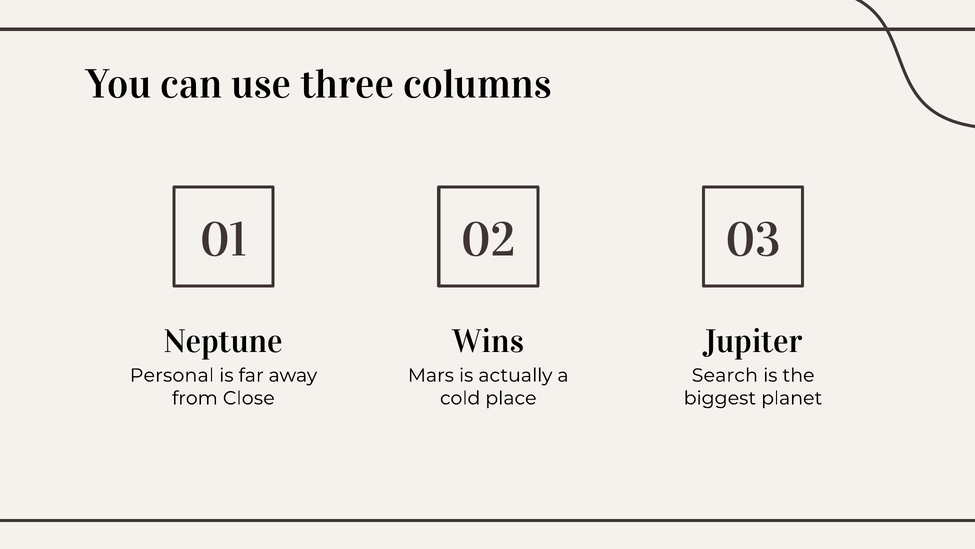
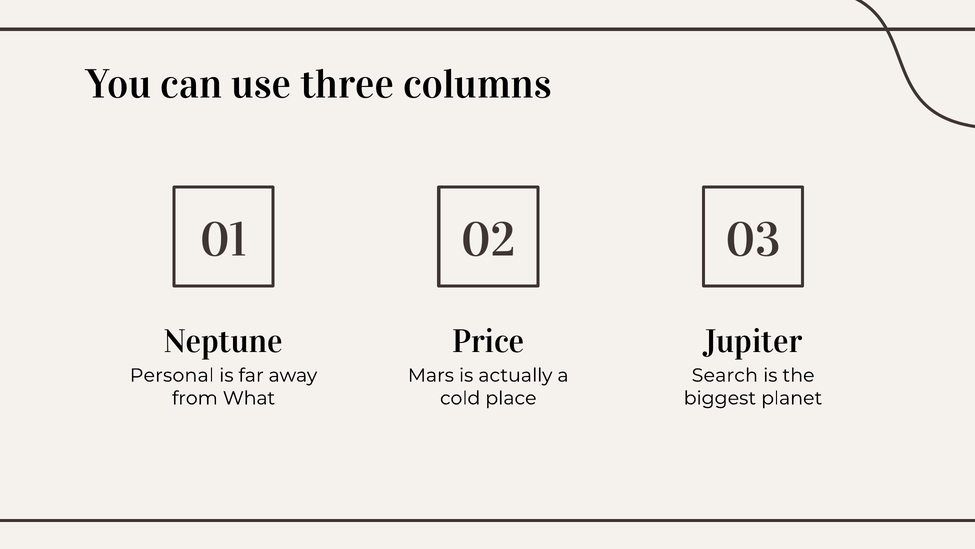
Wins: Wins -> Price (488, 341)
Close: Close -> What (249, 398)
